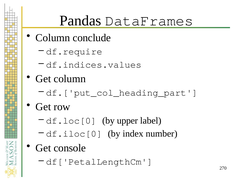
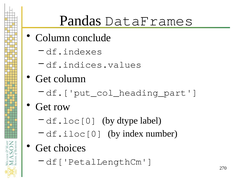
df.require: df.require -> df.indexes (74, 52)
upper: upper -> dtype (127, 121)
console: console -> choices (70, 149)
